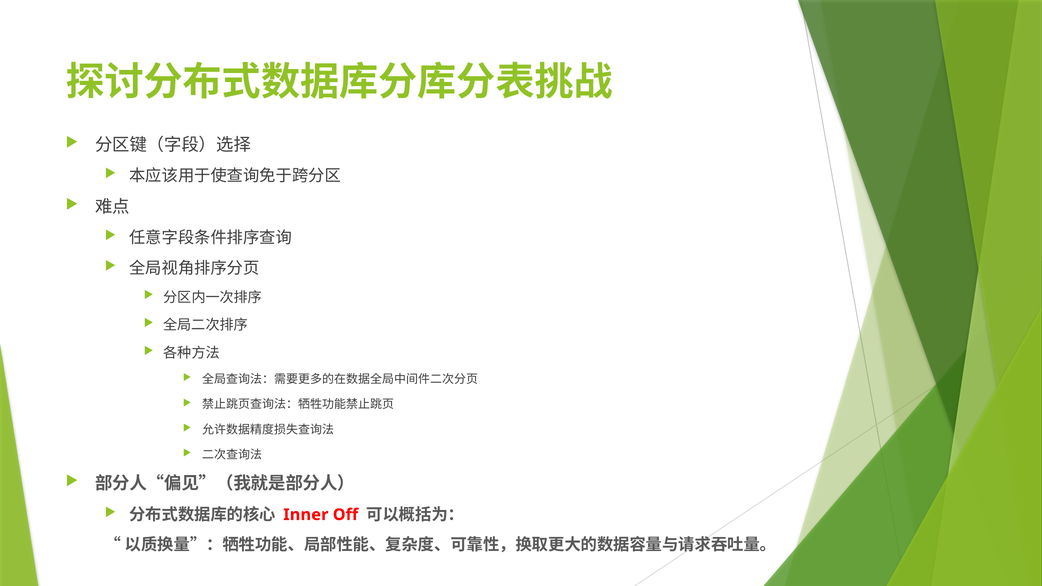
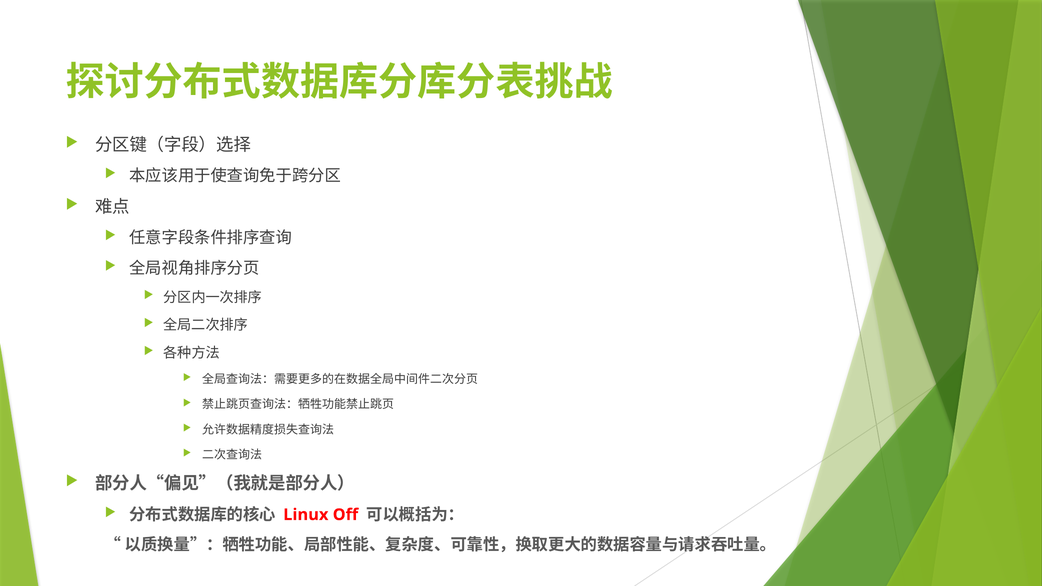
Inner: Inner -> Linux (306, 515)
